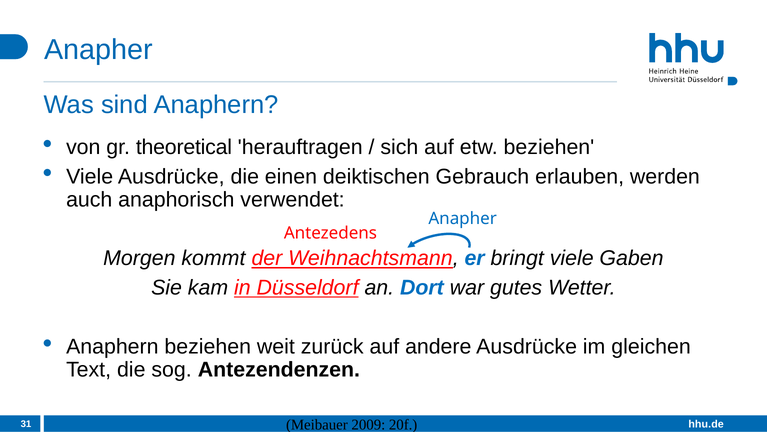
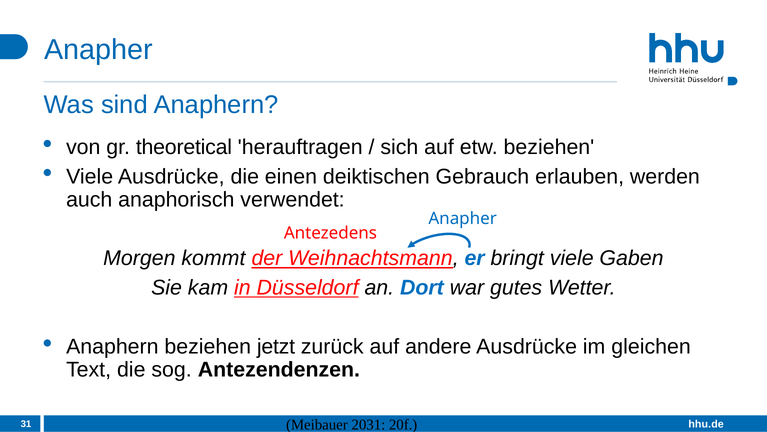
weit: weit -> jetzt (276, 347)
2009: 2009 -> 2031 (368, 425)
